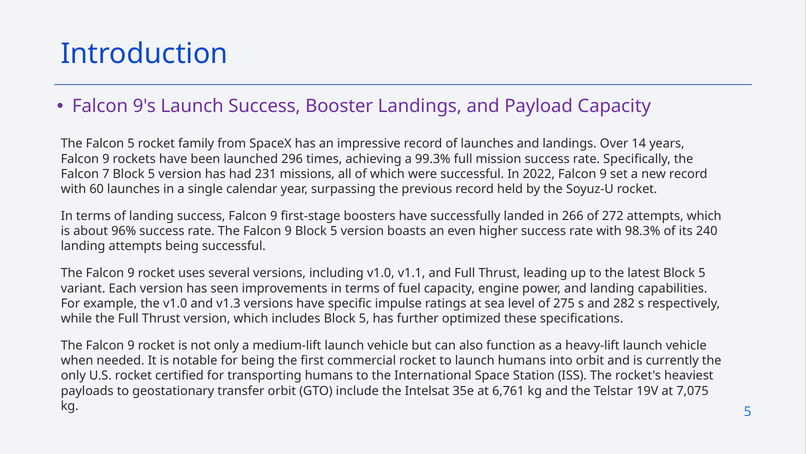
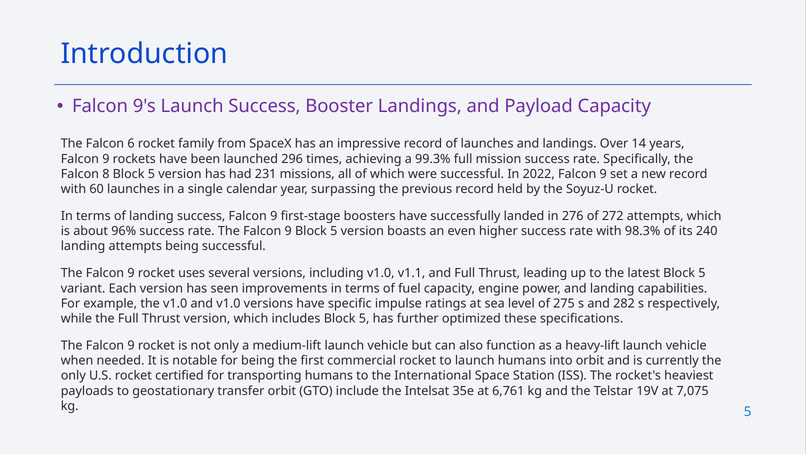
Falcon 5: 5 -> 6 (131, 144)
7: 7 -> 8 (106, 174)
266: 266 -> 276 (573, 216)
and v1.3: v1.3 -> v1.0 (228, 303)
